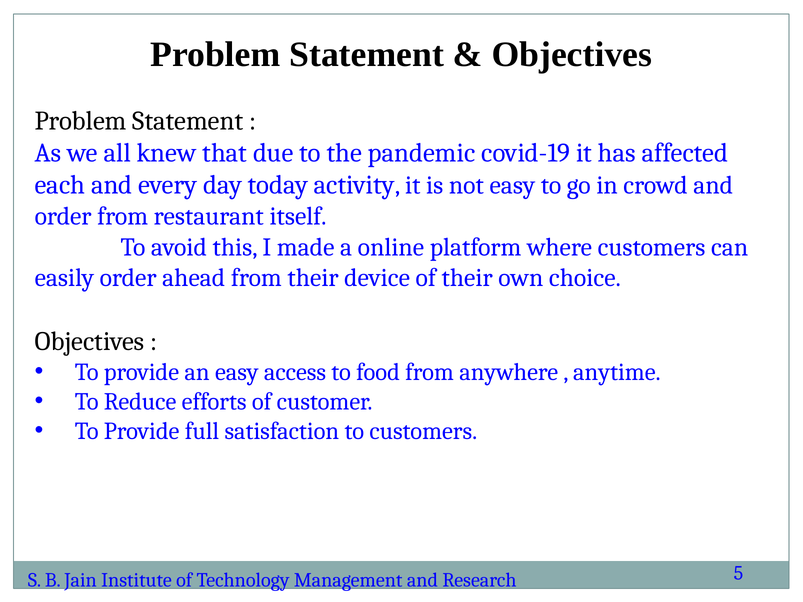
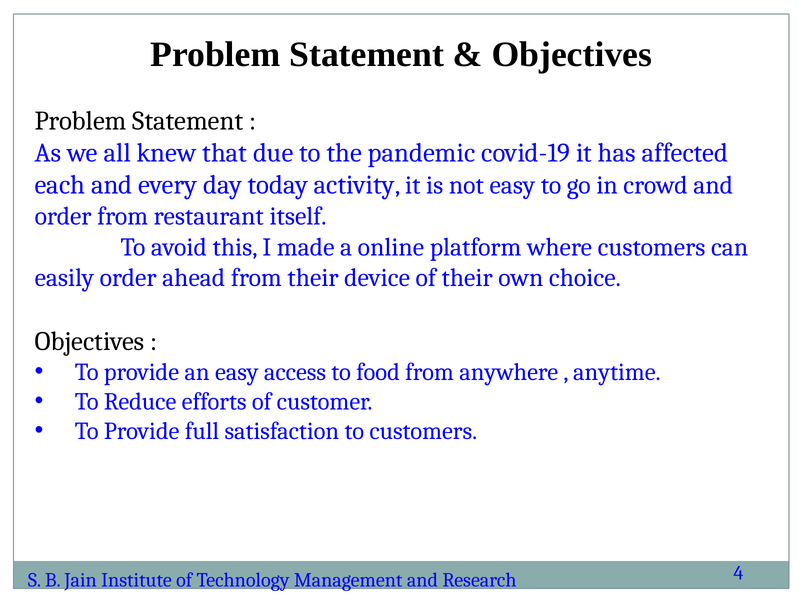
5: 5 -> 4 (738, 573)
